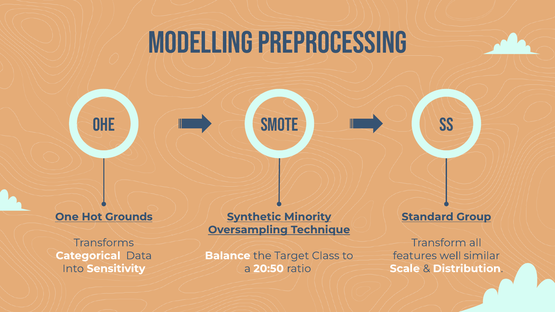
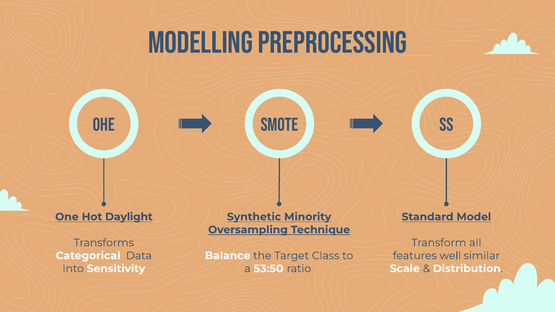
Grounds: Grounds -> Daylight (129, 217)
Group: Group -> Model (474, 217)
20:50: 20:50 -> 53:50 (269, 269)
